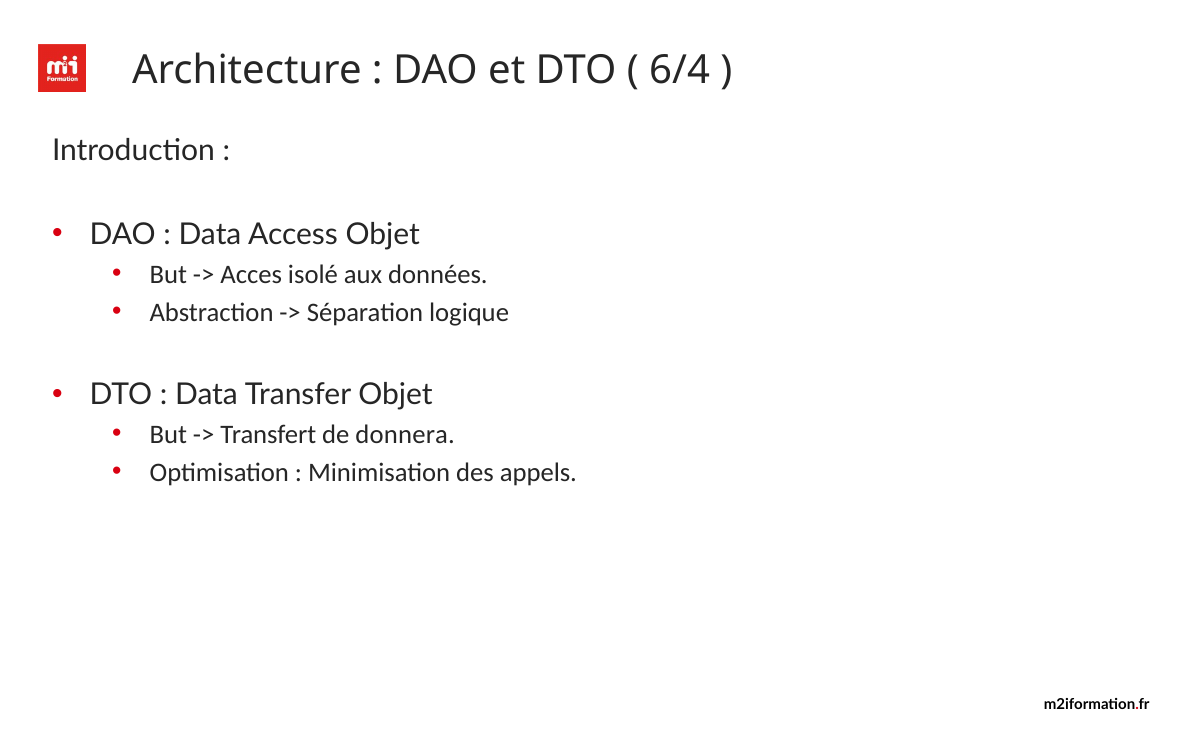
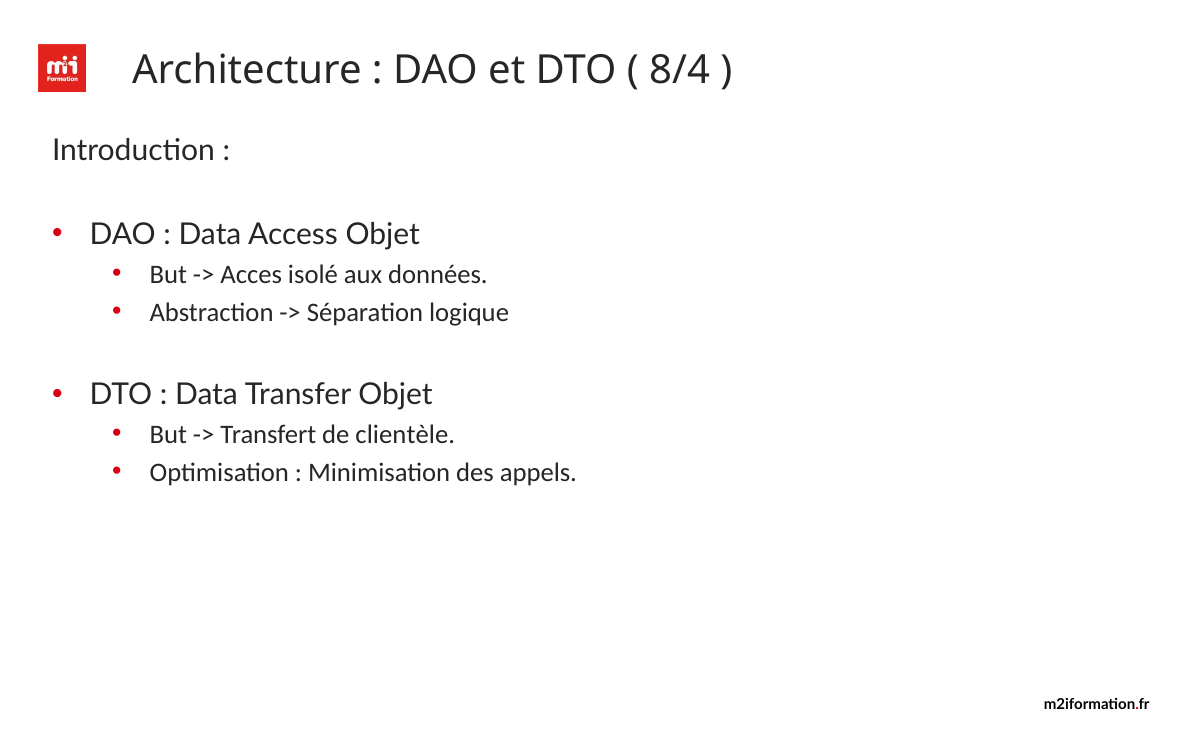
6/4: 6/4 -> 8/4 (680, 71)
donnera: donnera -> clientèle (405, 435)
